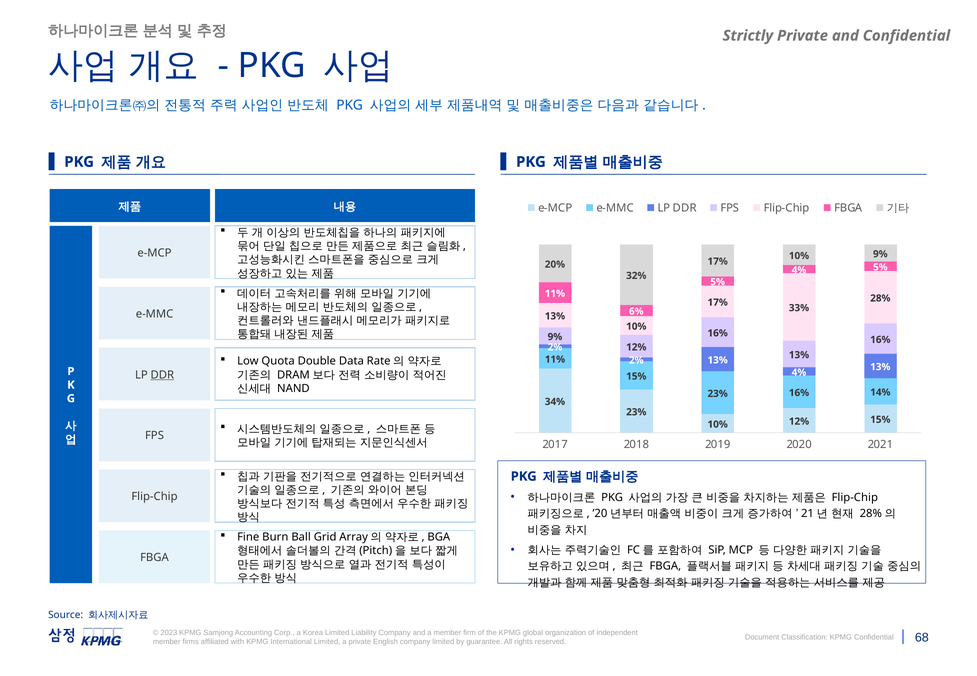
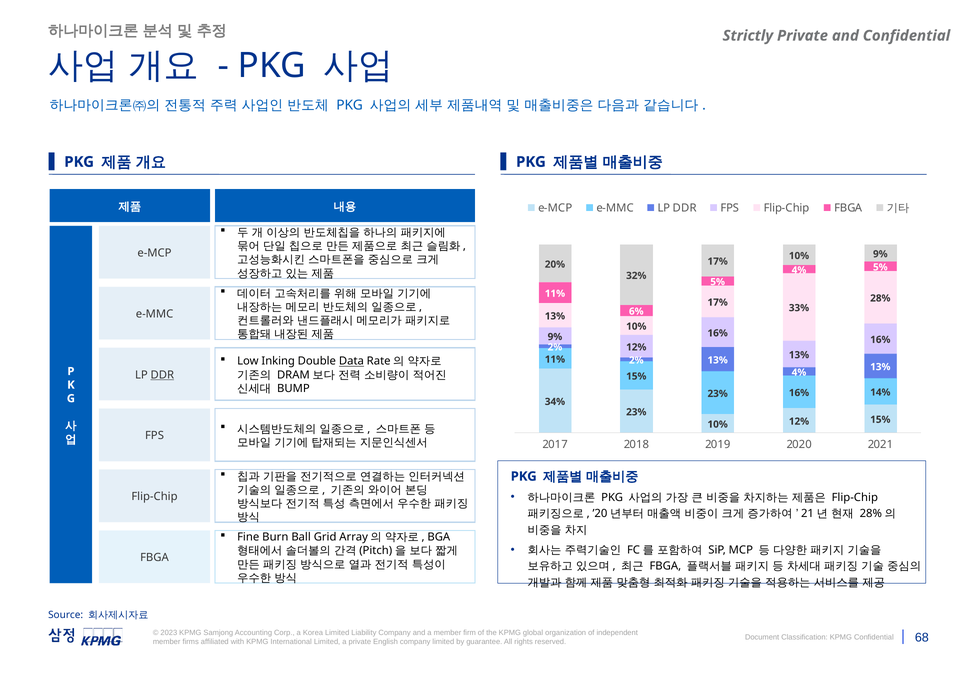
Quota: Quota -> Inking (278, 361)
Data underline: none -> present (351, 361)
NAND: NAND -> BUMP (293, 389)
